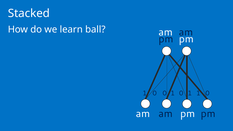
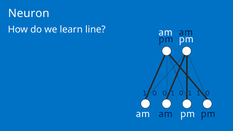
Stacked: Stacked -> Neuron (29, 13)
ball: ball -> line (95, 30)
